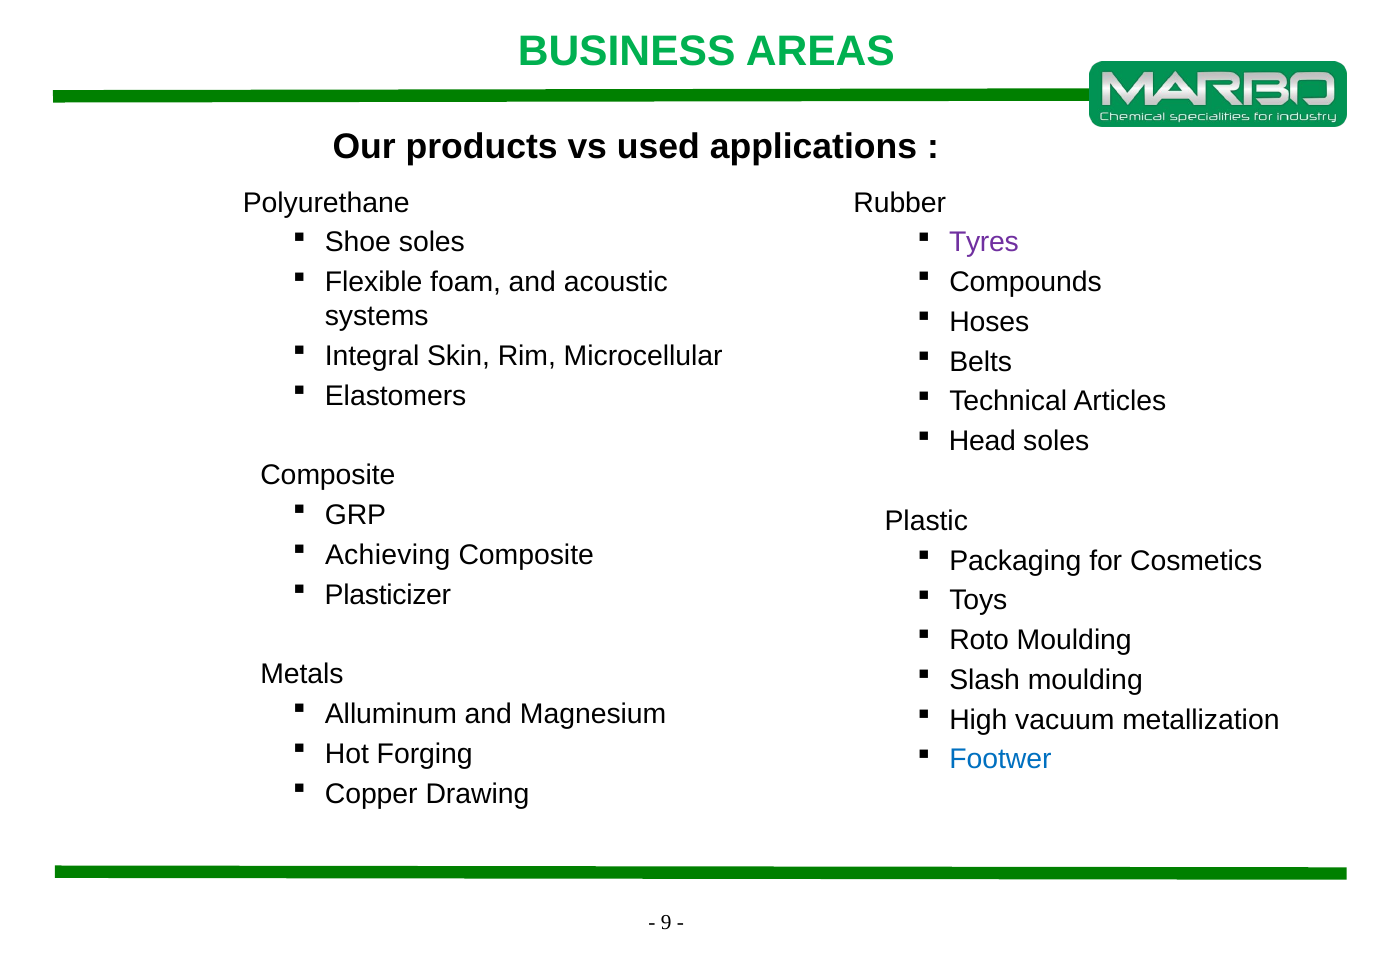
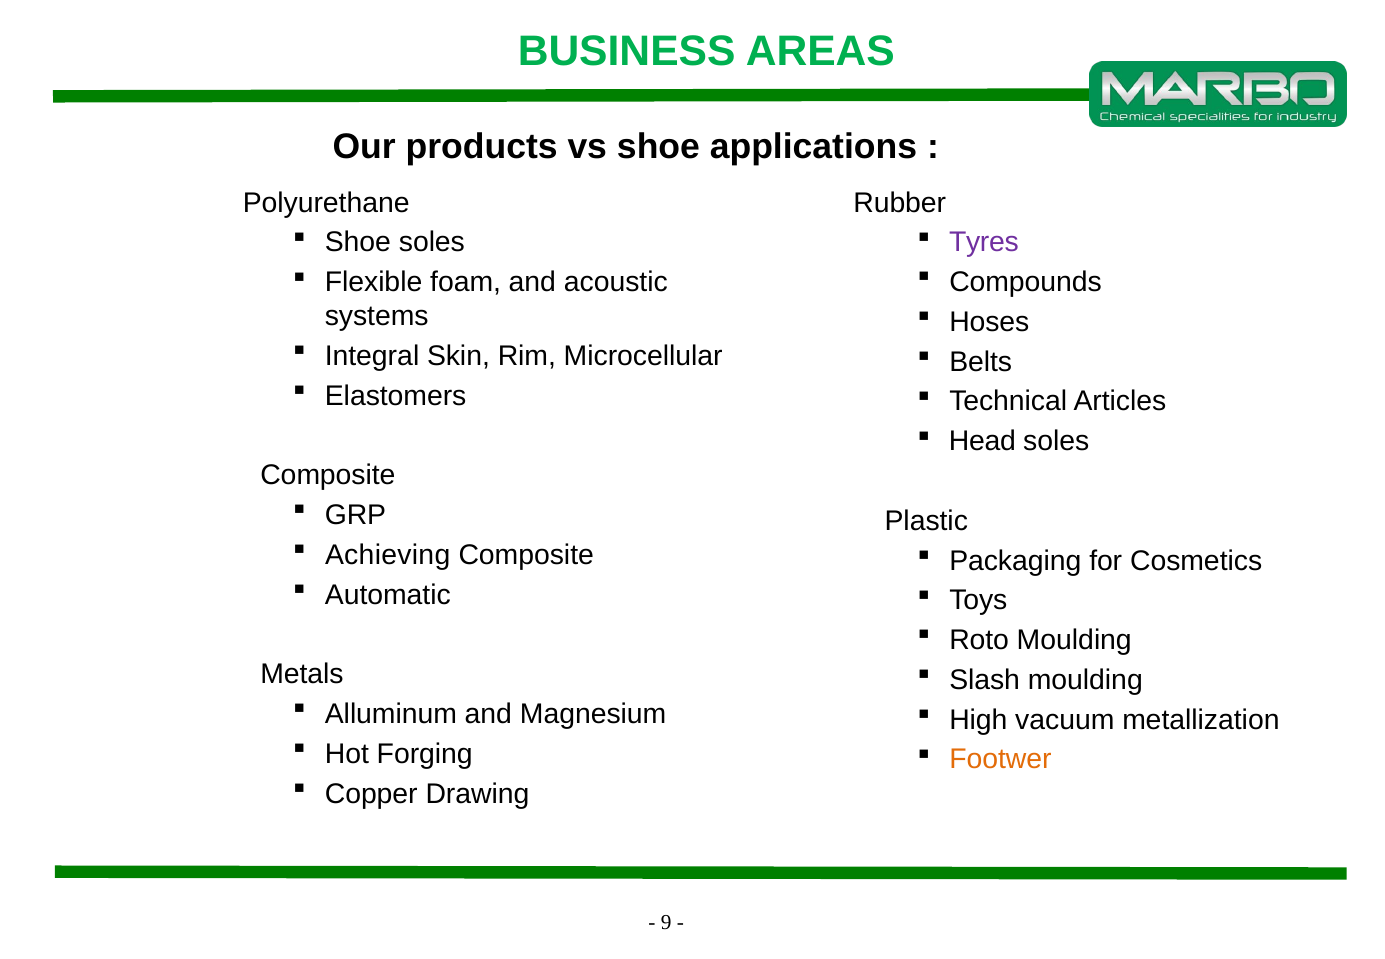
vs used: used -> shoe (658, 147)
Plasticizer: Plasticizer -> Automatic (388, 595)
Footwer colour: blue -> orange (1000, 759)
